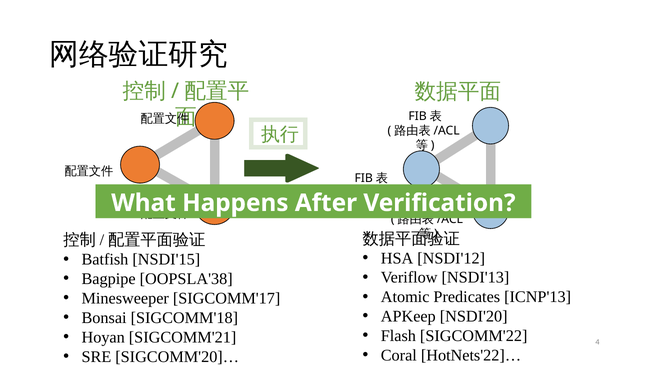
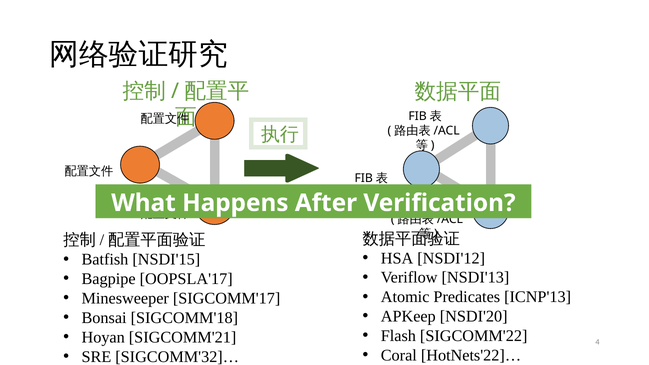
OOPSLA'38: OOPSLA'38 -> OOPSLA'17 (186, 279)
SIGCOMM'20]…: SIGCOMM'20]… -> SIGCOMM'32]… (177, 357)
